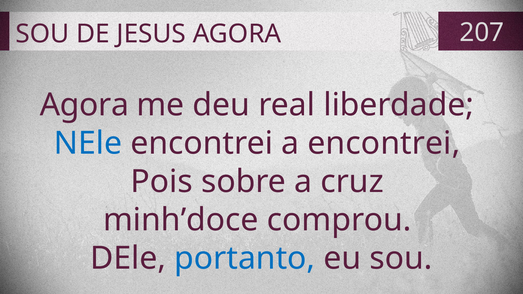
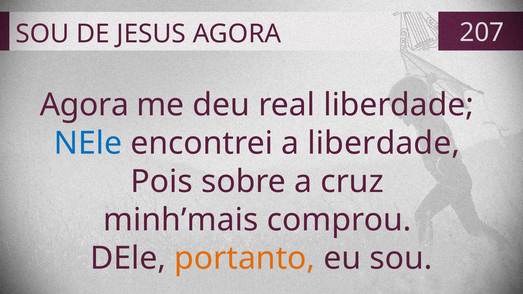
a encontrei: encontrei -> liberdade (384, 143)
minh’doce: minh’doce -> minh’mais (181, 220)
portanto colour: blue -> orange (245, 258)
